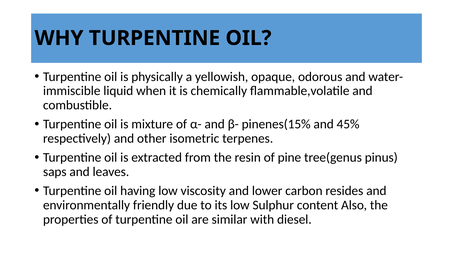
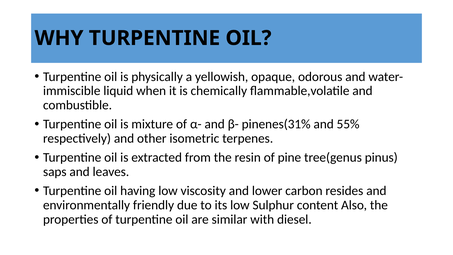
pinenes(15%: pinenes(15% -> pinenes(31% (276, 124)
45%: 45% -> 55% (348, 124)
